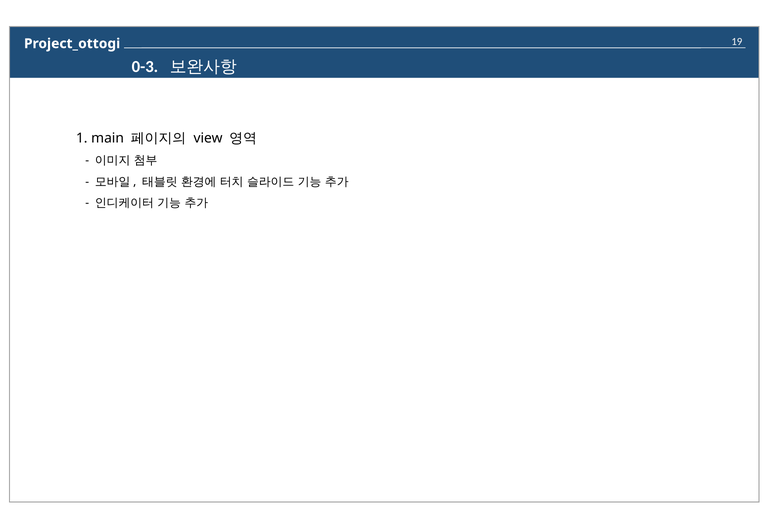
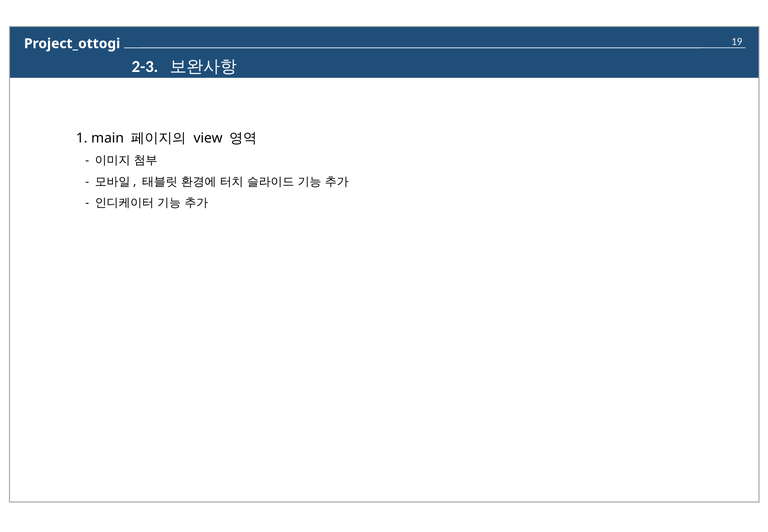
0-3: 0-3 -> 2-3 (145, 67)
